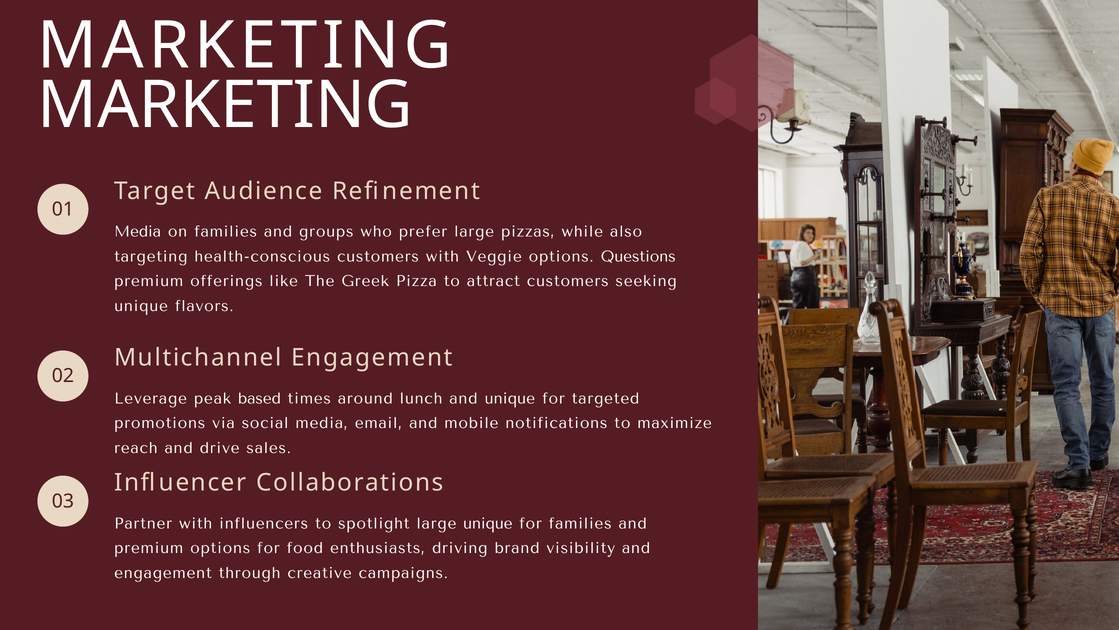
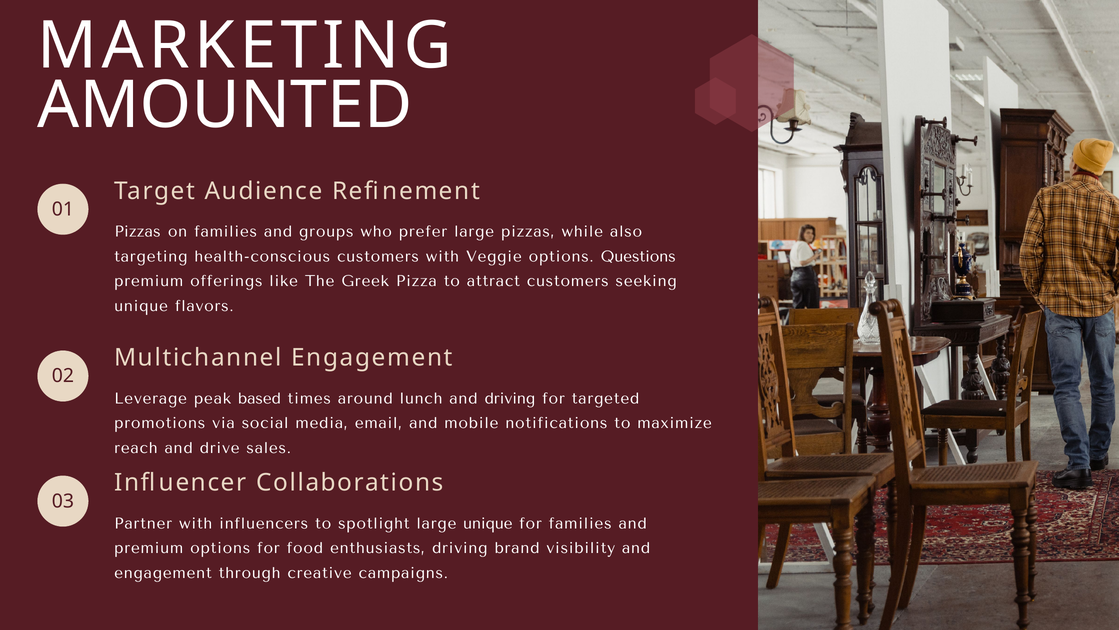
MARKETING: MARKETING -> AMOUNTED (225, 105)
Media: Media -> Pizzas (138, 231)
and unique: unique -> driving (510, 398)
